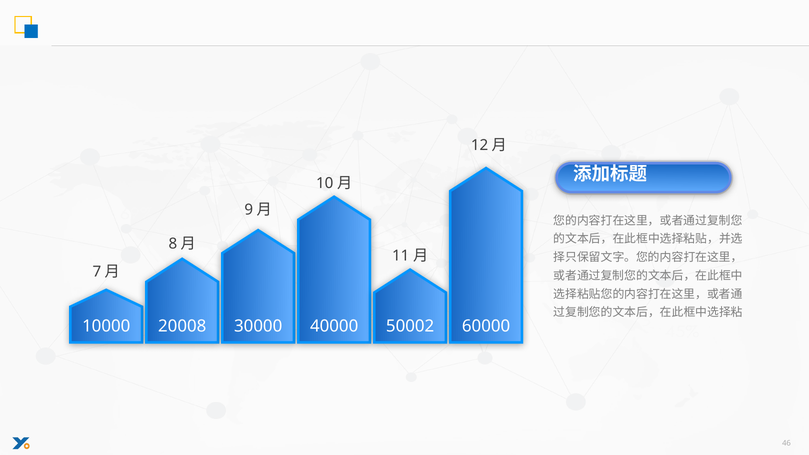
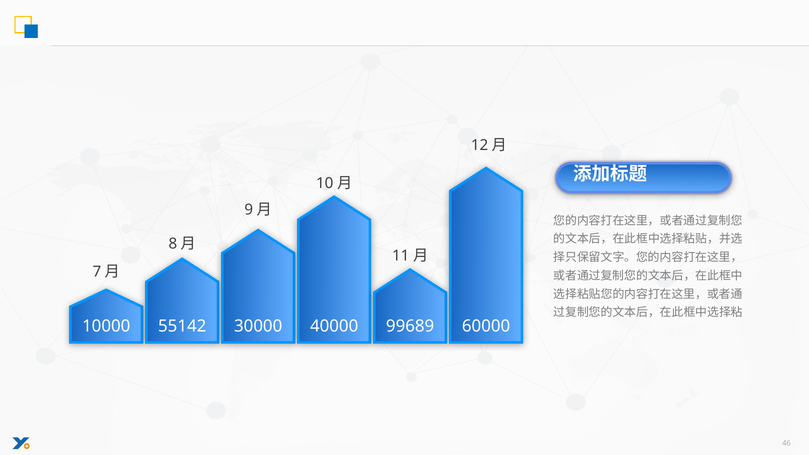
20008: 20008 -> 55142 (182, 326)
50002: 50002 -> 99689 (410, 326)
